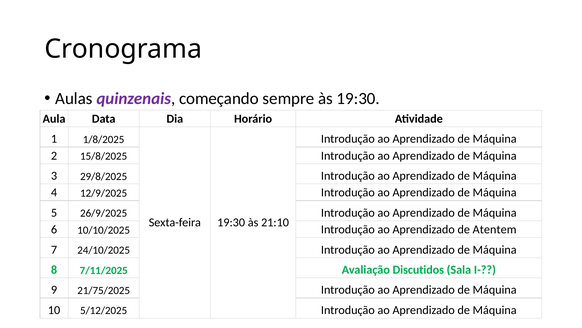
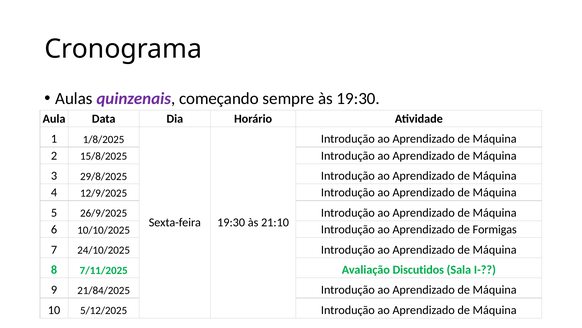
Atentem: Atentem -> Formigas (495, 229)
21/75/2025: 21/75/2025 -> 21/84/2025 (104, 290)
